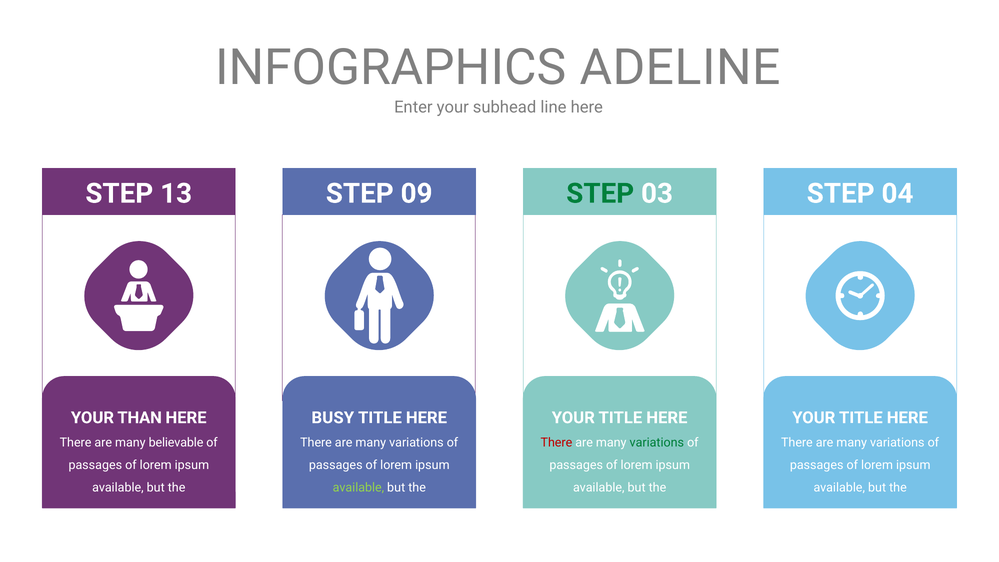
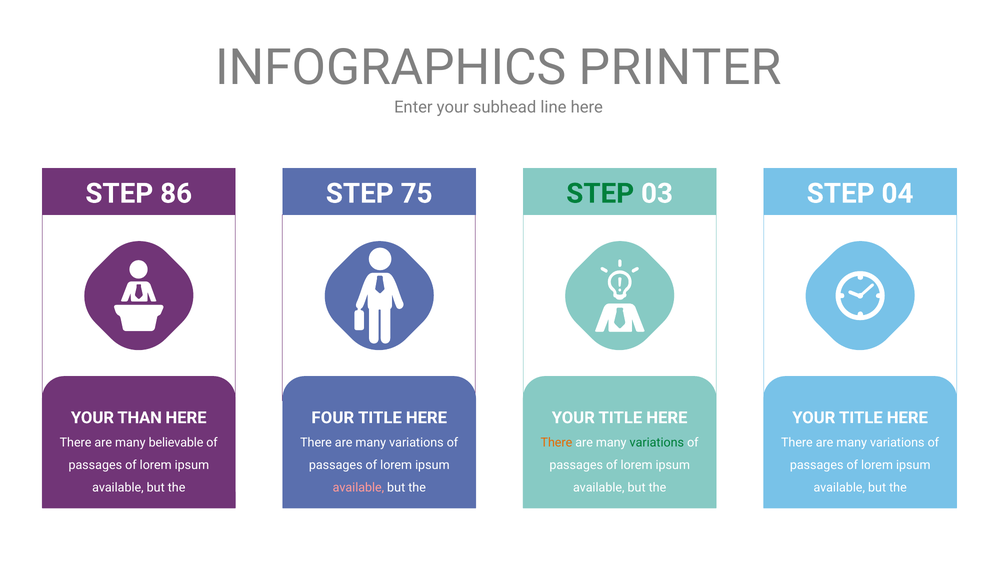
ADELINE: ADELINE -> PRINTER (680, 68)
13: 13 -> 86 (176, 194)
09: 09 -> 75 (417, 194)
BUSY: BUSY -> FOUR (333, 418)
There colour: red -> orange (556, 442)
available colour: light green -> pink (358, 488)
